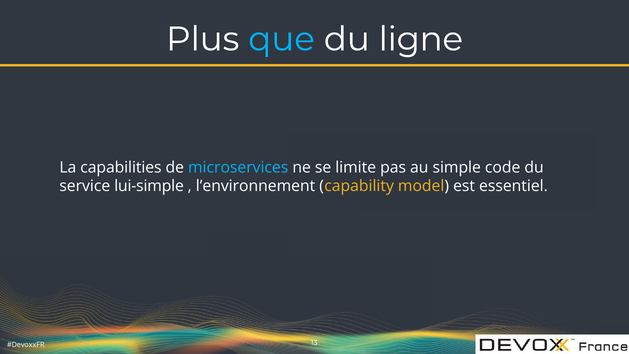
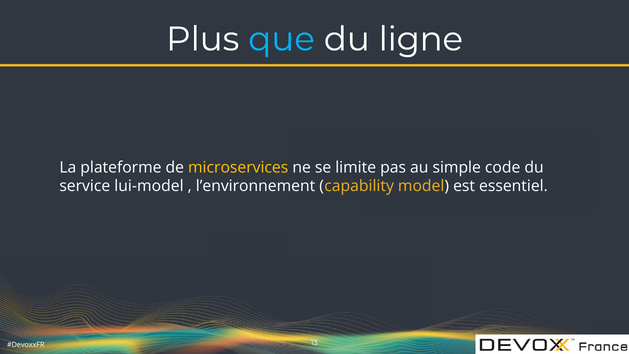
capabilities: capabilities -> plateforme (121, 167)
microservices colour: light blue -> yellow (238, 167)
lui-simple: lui-simple -> lui-model (149, 186)
